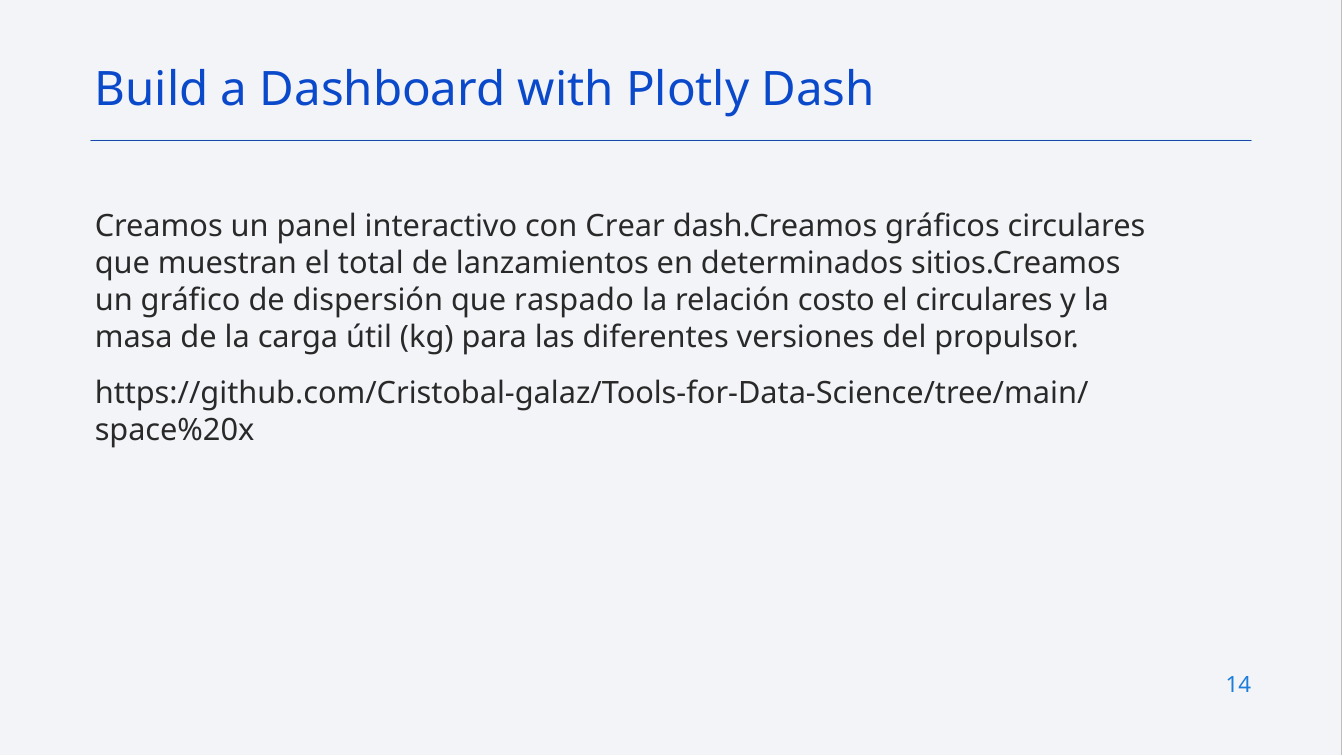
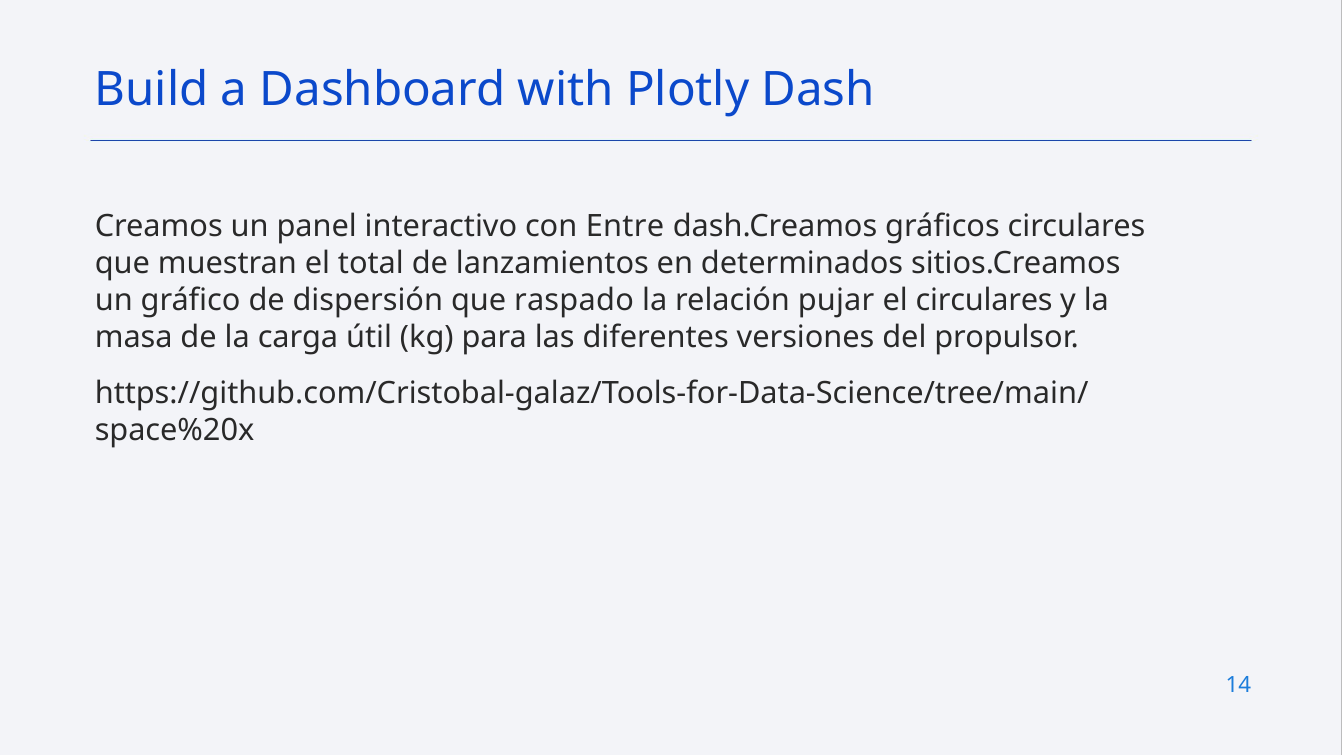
Crear: Crear -> Entre (625, 227)
costo: costo -> pujar (836, 300)
